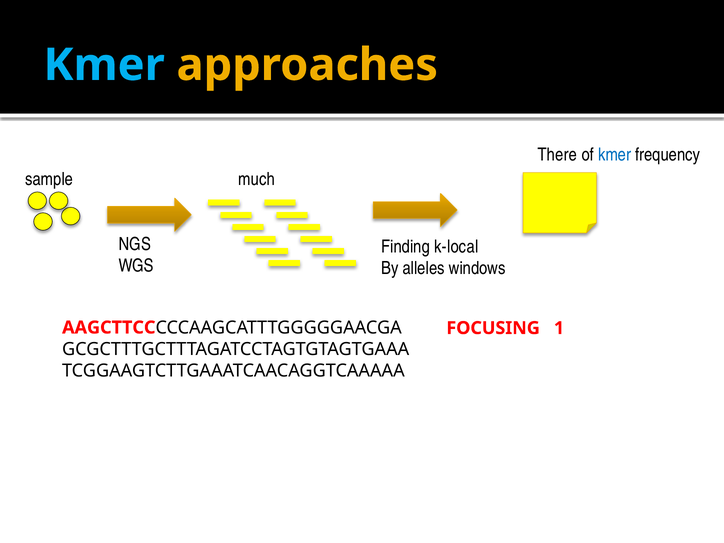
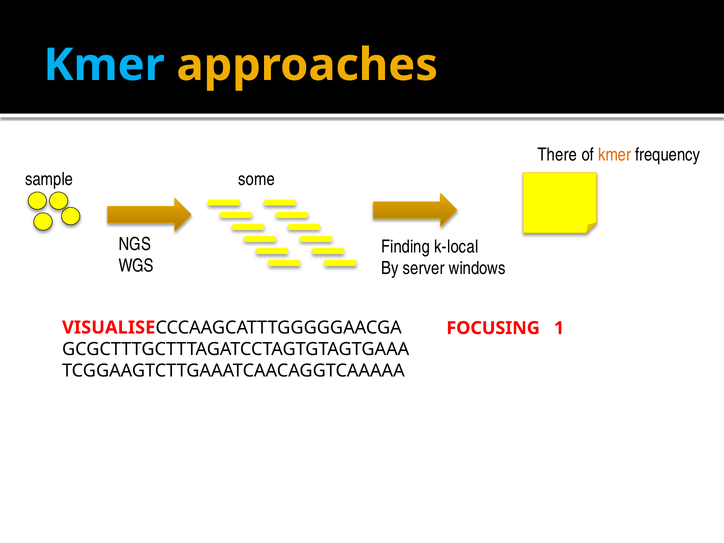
kmer colour: blue -> orange (615, 155)
much: much -> some (257, 179)
alleles: alleles -> server (424, 268)
AAGCTTCC: AAGCTTCC -> VISUALISE (109, 328)
